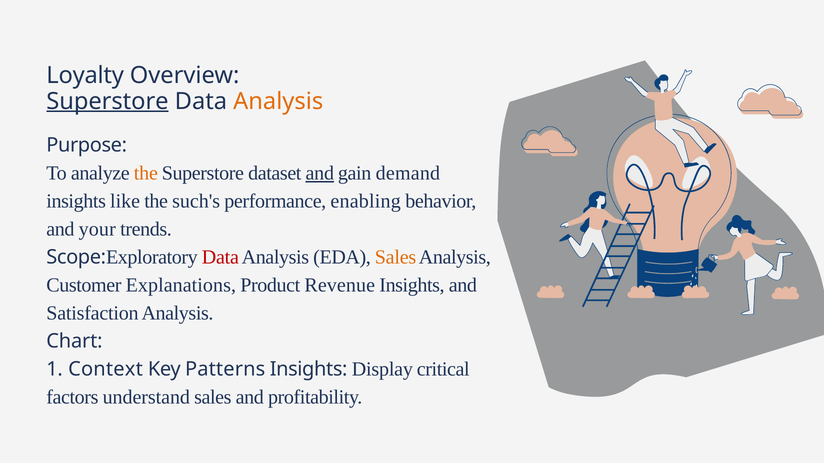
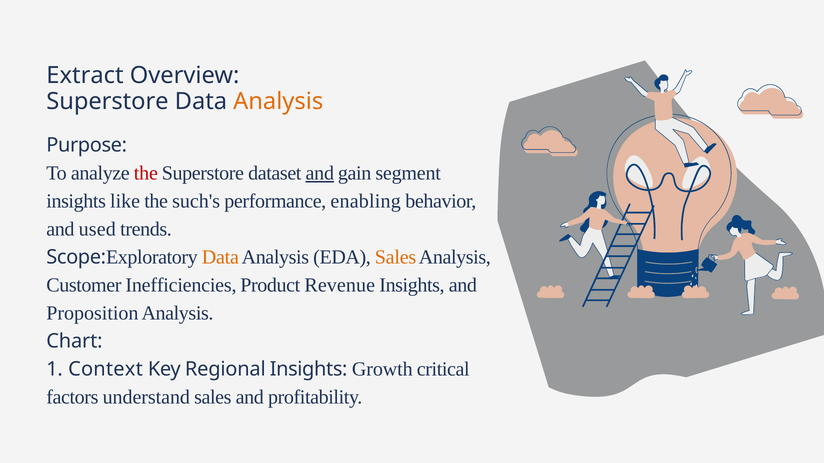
Loyalty: Loyalty -> Extract (85, 75)
Superstore underline: present -> none (107, 101)
the colour: orange -> red (146, 173)
demand: demand -> segment (408, 173)
your: your -> used (97, 229)
Data colour: red -> orange (220, 258)
Explanations: Explanations -> Inefficiencies (181, 286)
Satisfaction: Satisfaction -> Proposition (92, 314)
Patterns: Patterns -> Regional (225, 370)
Display: Display -> Growth (382, 370)
